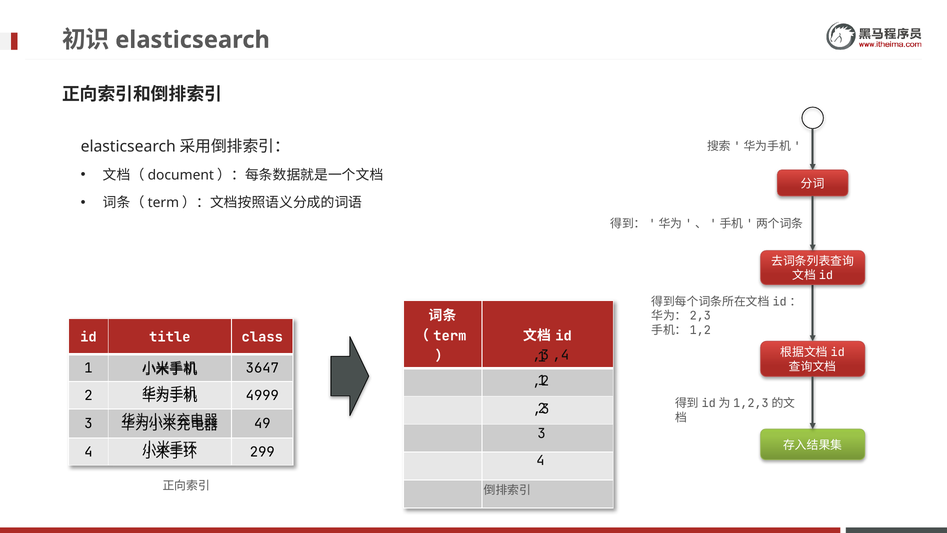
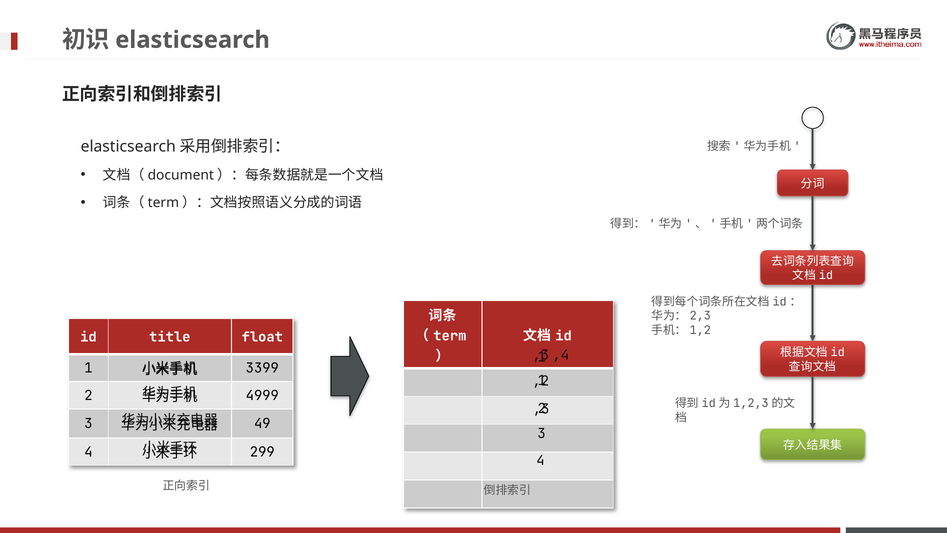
class: class -> float (262, 337)
3647: 3647 -> 3399 (262, 368)
